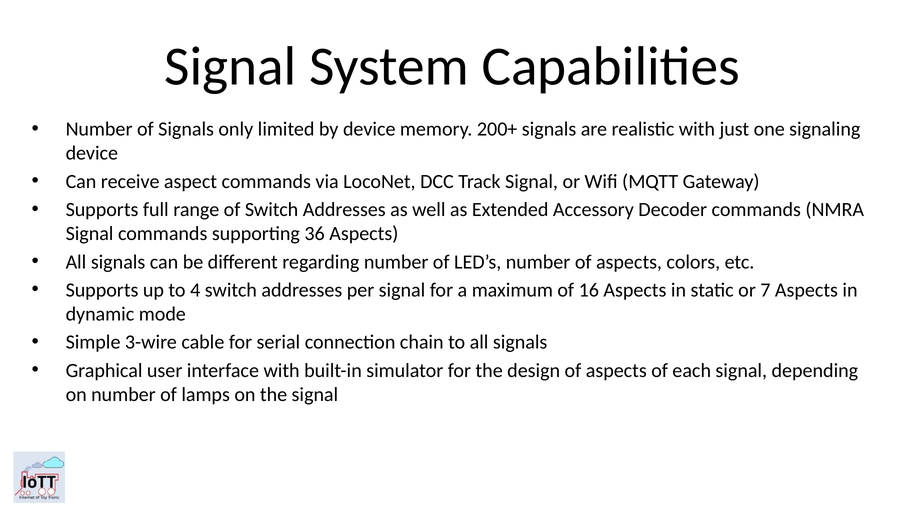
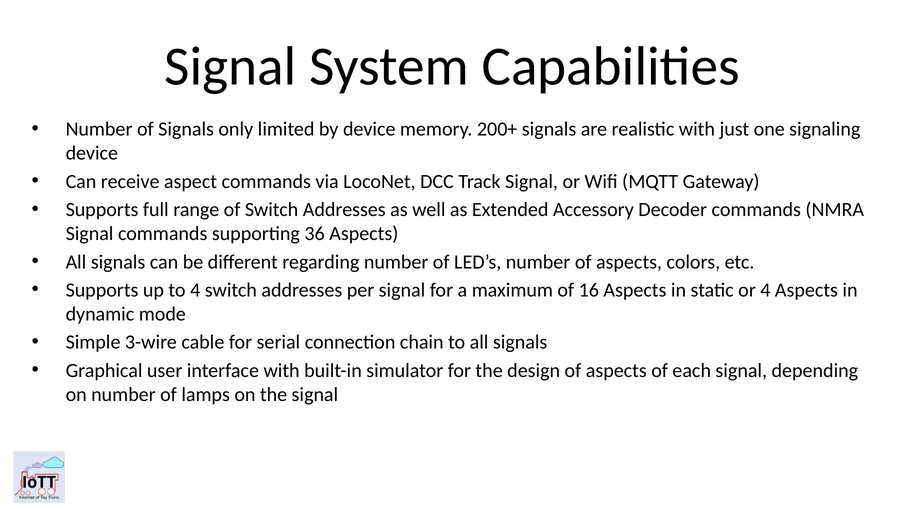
or 7: 7 -> 4 (765, 290)
